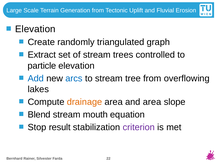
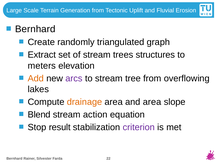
Elevation: Elevation -> Bernhard (35, 29)
controlled: controlled -> structures (155, 55)
particle: particle -> meters (42, 66)
Add colour: blue -> orange (36, 78)
arcs colour: blue -> purple (74, 78)
mouth: mouth -> action (95, 114)
